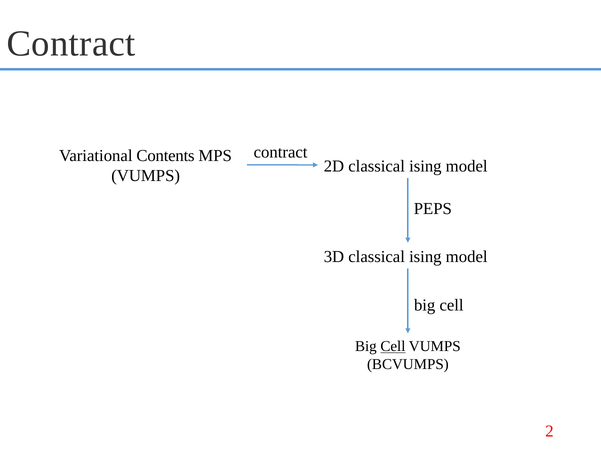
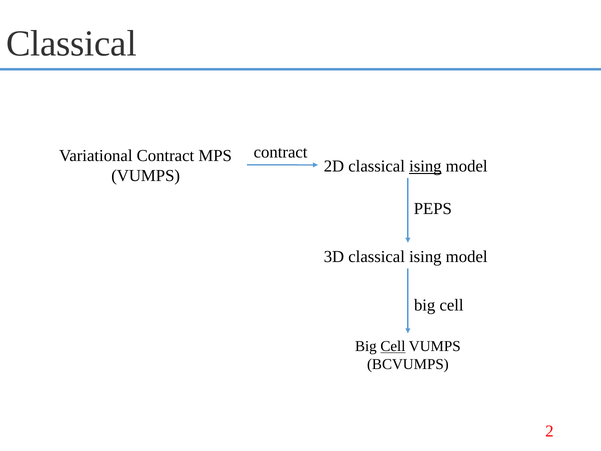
Contract: Contract -> Classical (71, 44)
Variational Contents: Contents -> Contract (165, 156)
ising underline: none -> present (425, 166)
